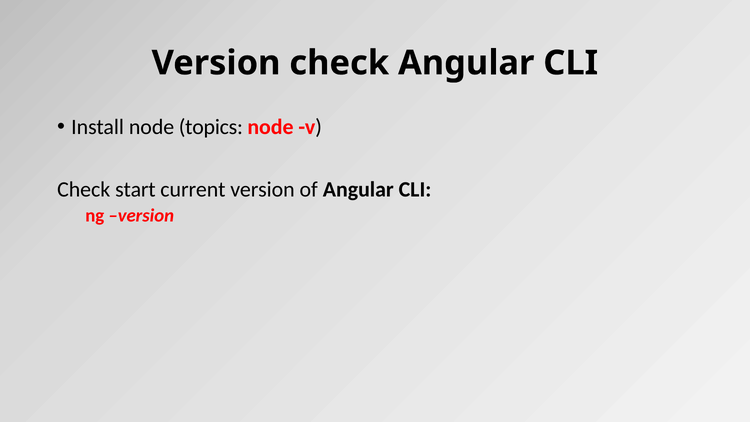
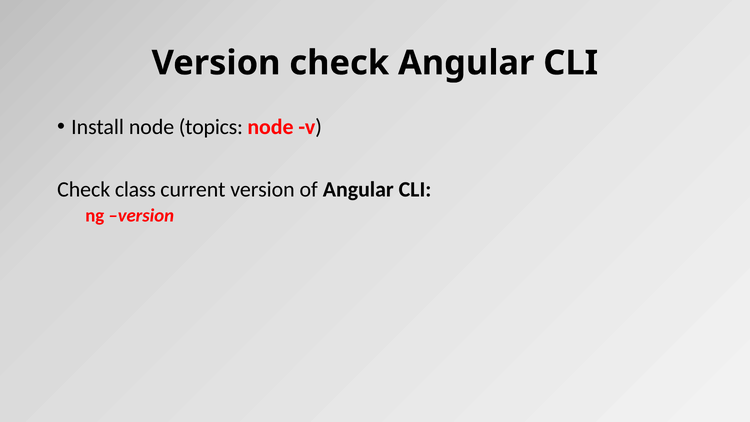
start: start -> class (135, 190)
